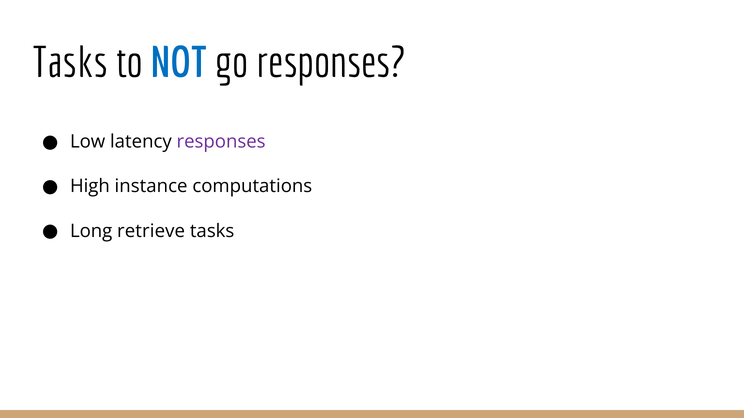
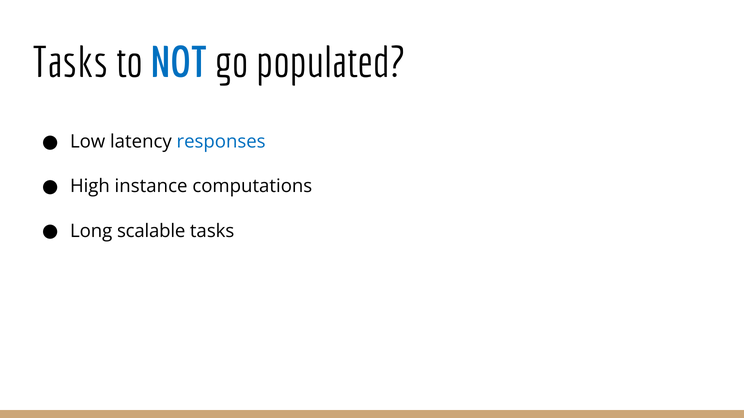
go responses: responses -> populated (331, 63)
responses colour: purple -> blue (221, 142)
retrieve: retrieve -> scalable (151, 231)
